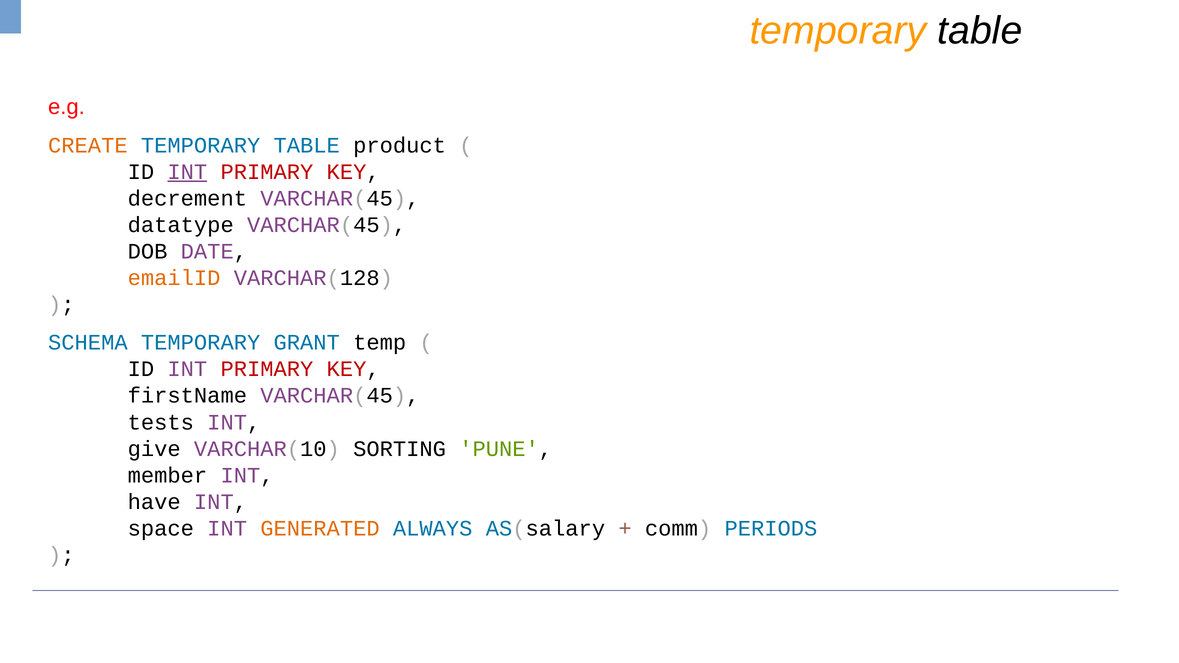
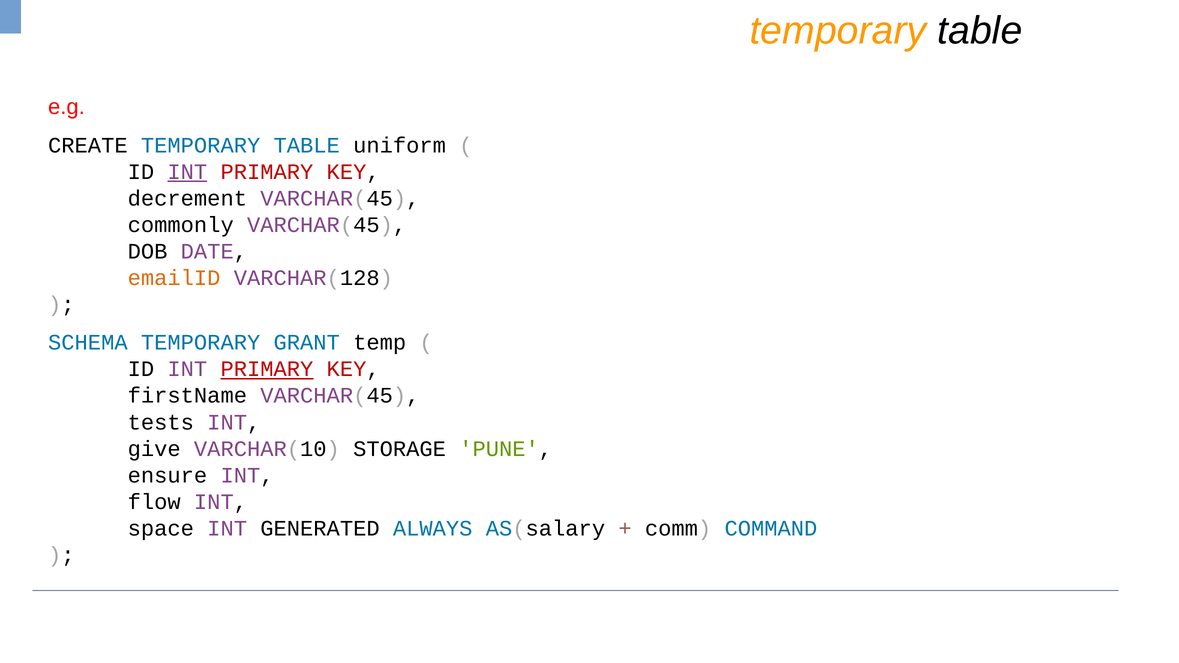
CREATE colour: orange -> black (88, 145)
product: product -> uniform (400, 145)
datatype: datatype -> commonly (181, 225)
PRIMARY underline: none -> present (267, 369)
SORTING: SORTING -> STORAGE (400, 449)
member: member -> ensure (167, 475)
have: have -> flow (154, 502)
GENERATED colour: orange -> black (320, 528)
PERIODS: PERIODS -> COMMAND (771, 528)
